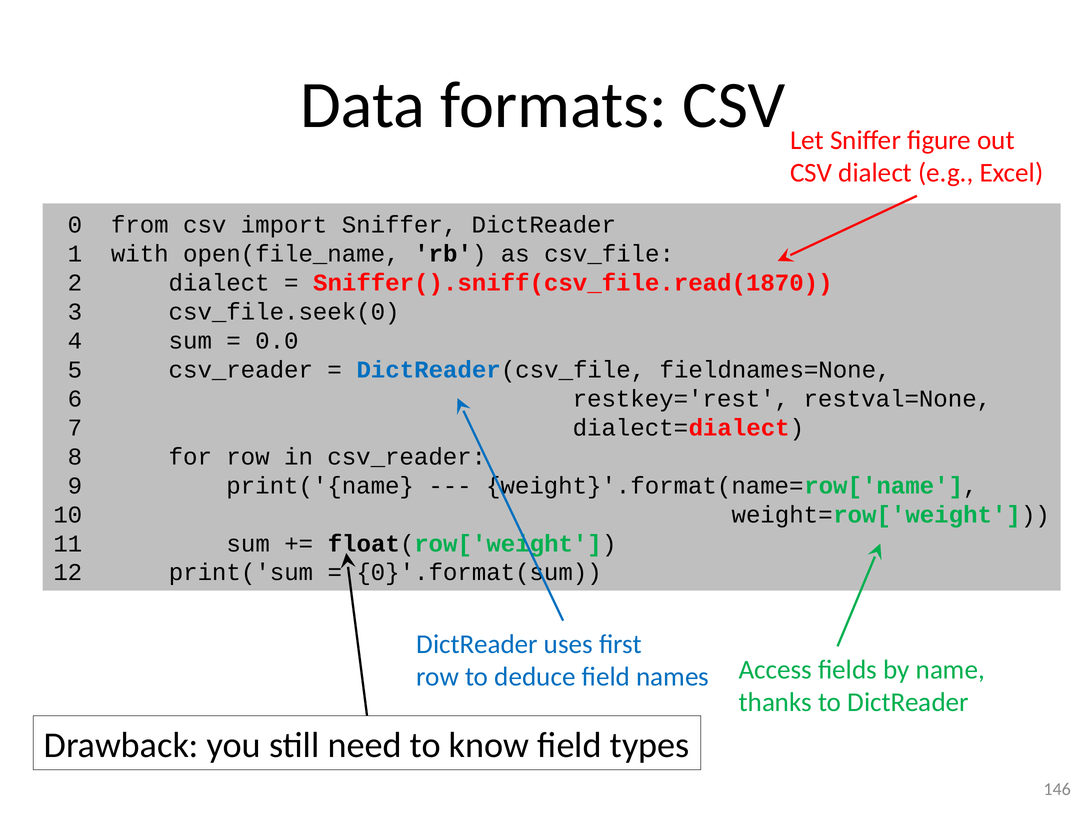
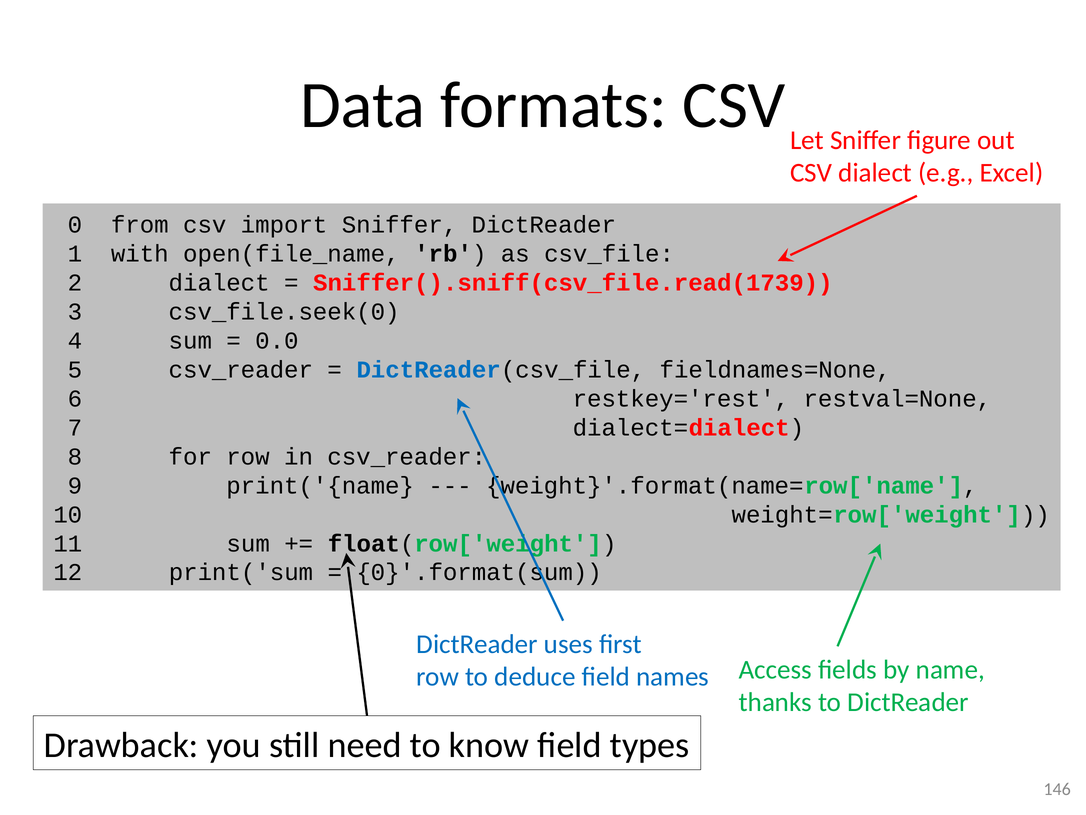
Sniffer().sniff(csv_file.read(1870: Sniffer().sniff(csv_file.read(1870 -> Sniffer().sniff(csv_file.read(1739 (573, 283)
